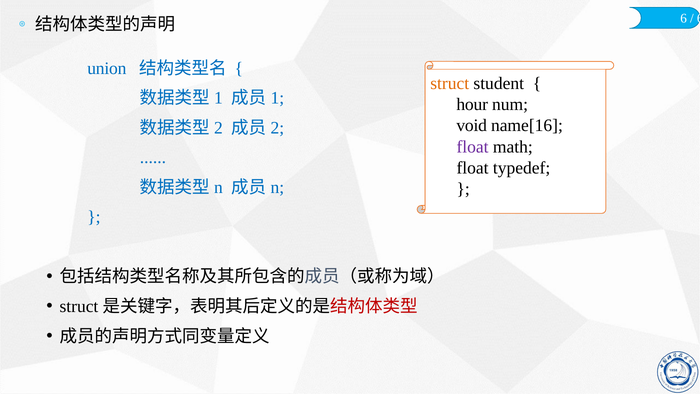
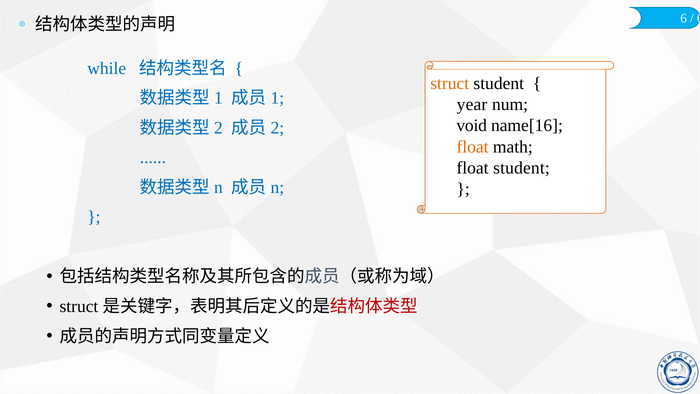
union: union -> while (107, 68)
hour: hour -> year (472, 105)
float colour: purple -> orange (473, 147)
float typedef: typedef -> student (521, 168)
